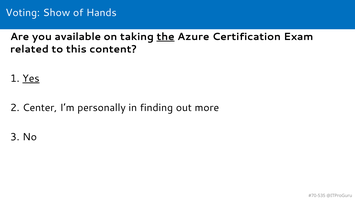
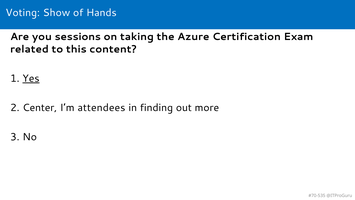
available: available -> sessions (78, 37)
the underline: present -> none (166, 37)
personally: personally -> attendees (101, 108)
